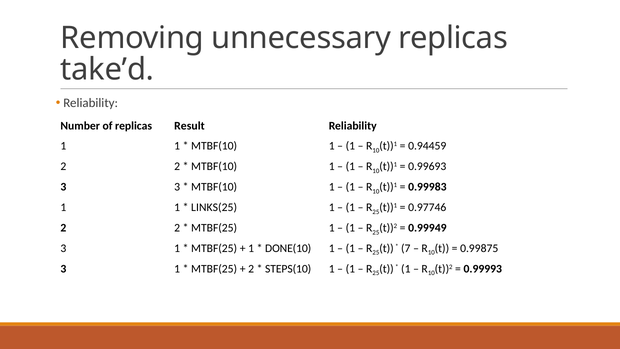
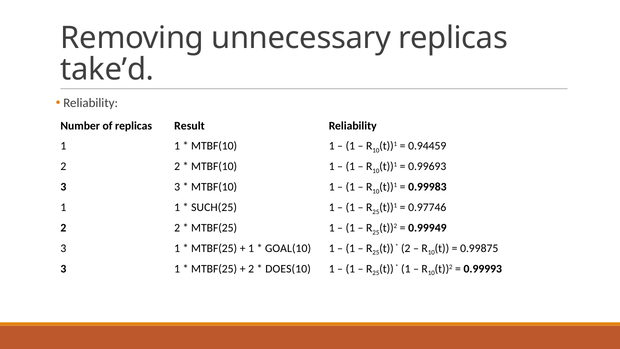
LINKS(25: LINKS(25 -> SUCH(25 (214, 207)
DONE(10: DONE(10 -> GOAL(10 (288, 248)
7: 7 -> 2 (406, 248)
STEPS(10: STEPS(10 -> DOES(10 (288, 268)
